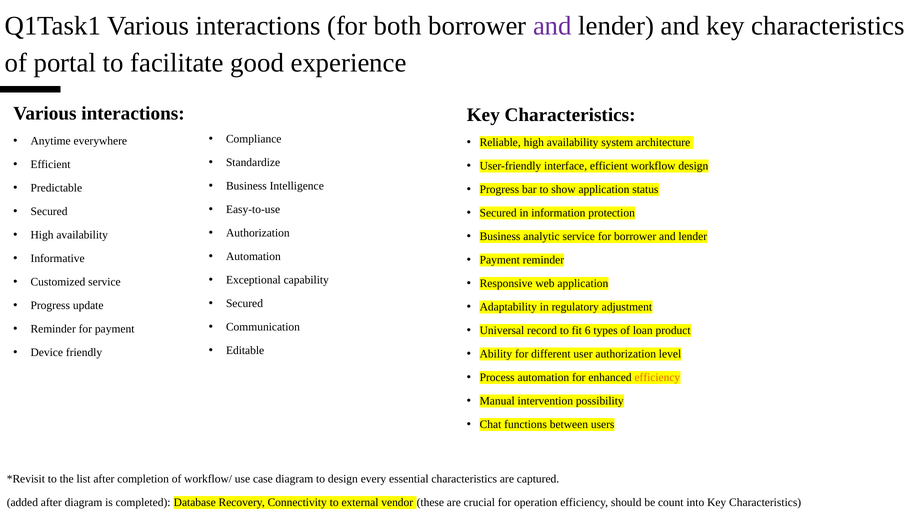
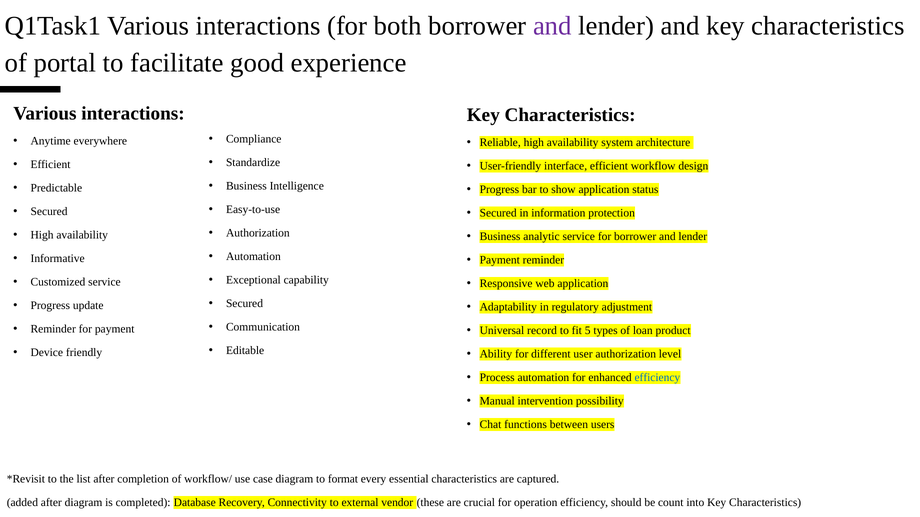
6: 6 -> 5 (588, 331)
efficiency colour: orange -> blue (657, 378)
to design: design -> format (343, 479)
